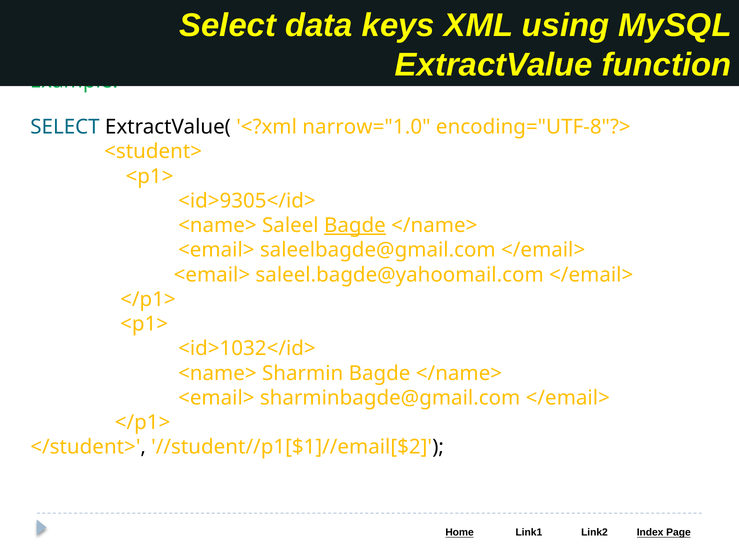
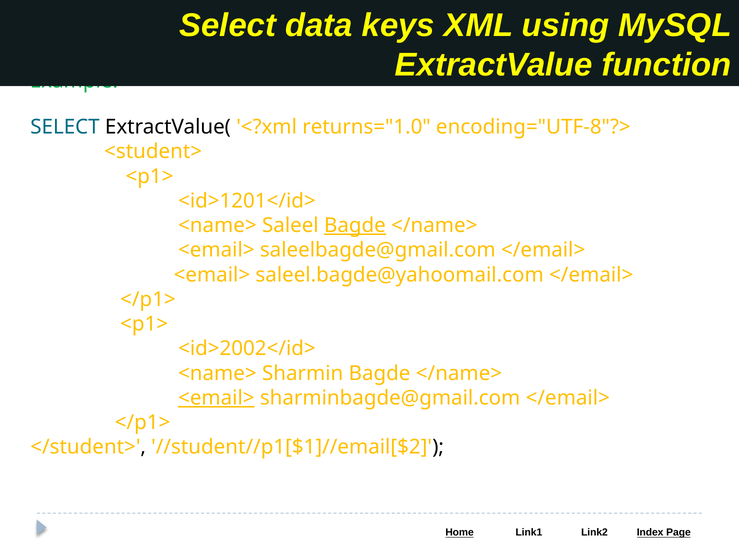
narrow="1.0: narrow="1.0 -> returns="1.0 (367, 127)
<id>9305</id>: <id>9305</id> -> <id>1201</id> (247, 201)
<id>1032</id>: <id>1032</id> -> <id>2002</id> (247, 349)
<email> underline: none -> present (216, 398)
